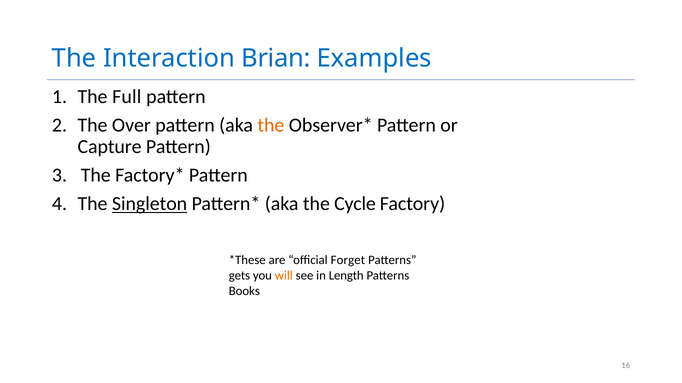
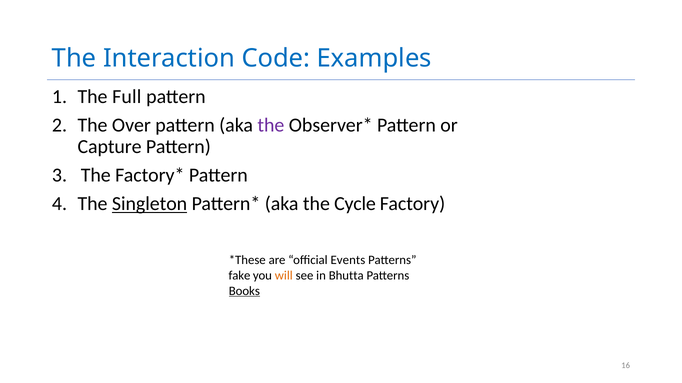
Brian: Brian -> Code (276, 59)
the colour: orange -> purple (271, 126)
Forget: Forget -> Events (348, 261)
gets: gets -> fake (239, 276)
Length: Length -> Bhutta (346, 276)
Books underline: none -> present (244, 291)
